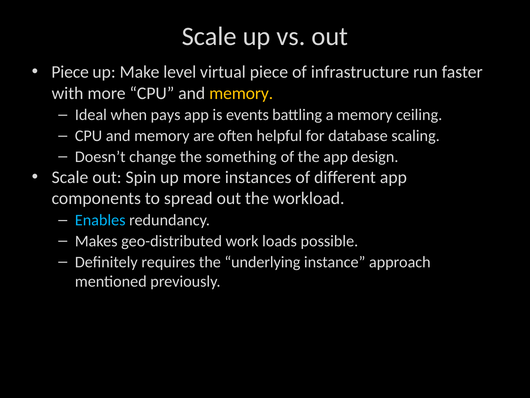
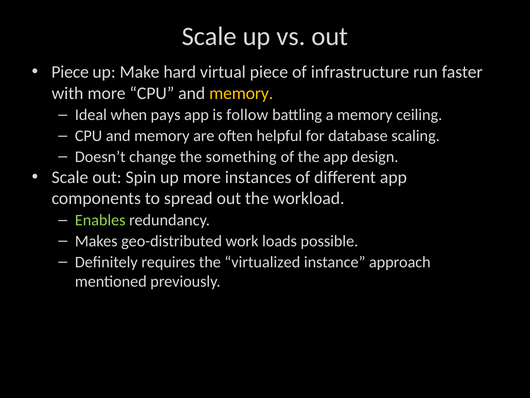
level: level -> hard (180, 72)
events: events -> follow (247, 115)
Enables colour: light blue -> light green (100, 220)
underlying: underlying -> virtualized (262, 262)
